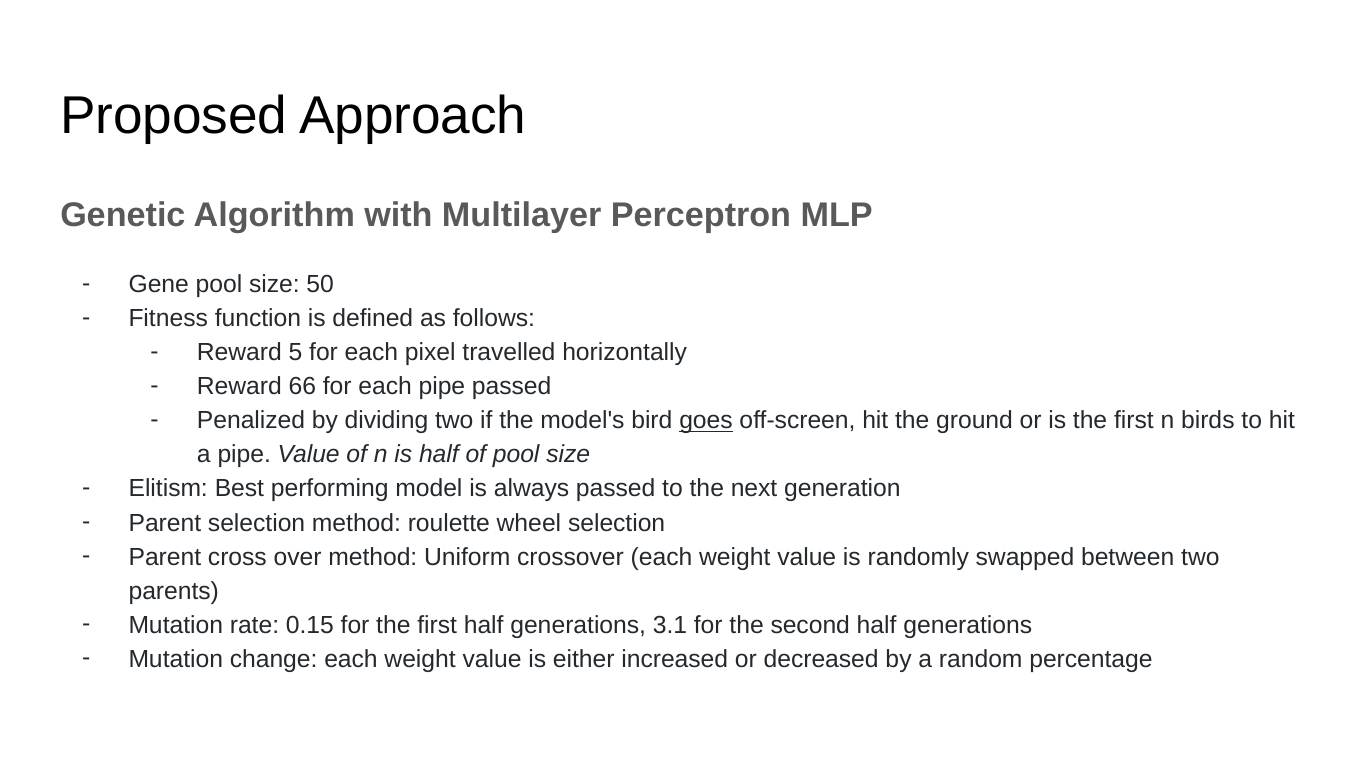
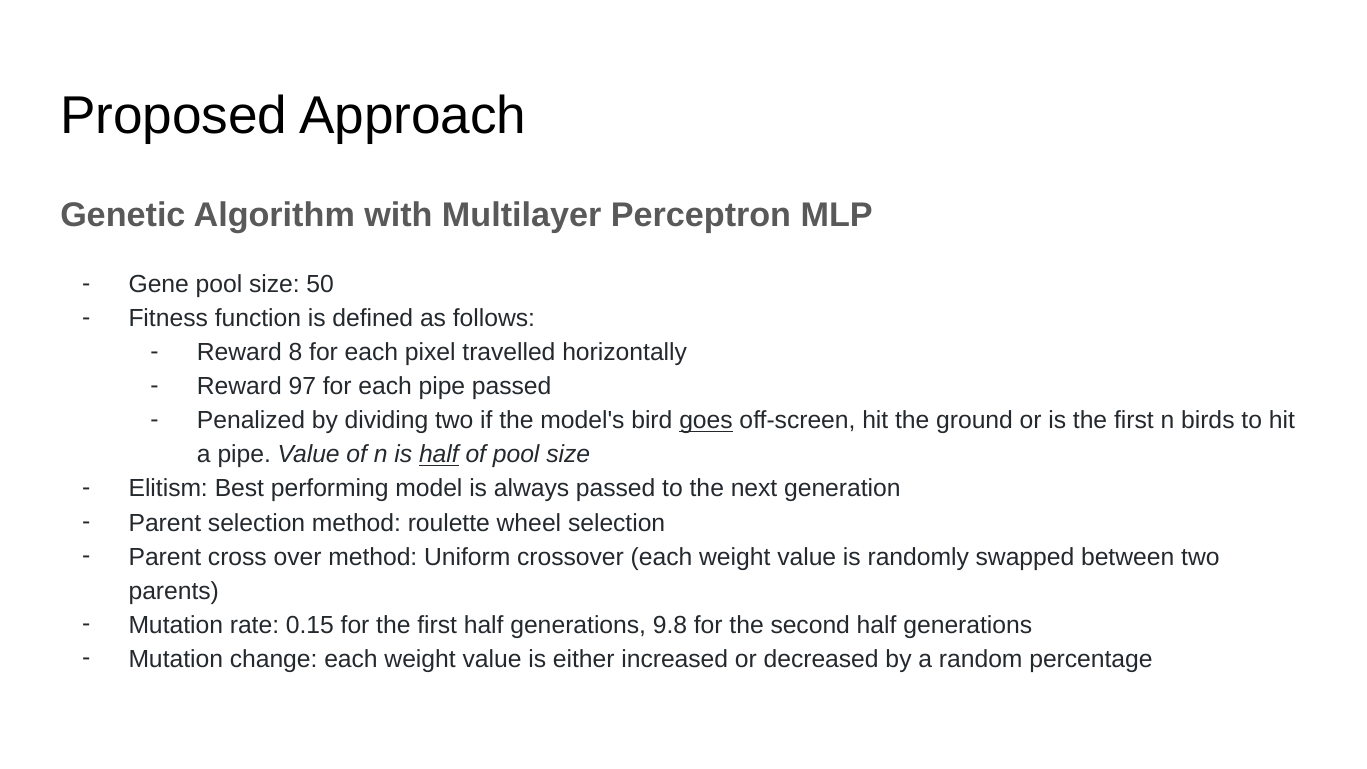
5: 5 -> 8 (296, 353)
66: 66 -> 97 (302, 387)
half underline: none -> present (439, 455)
3.1: 3.1 -> 9.8 (670, 625)
